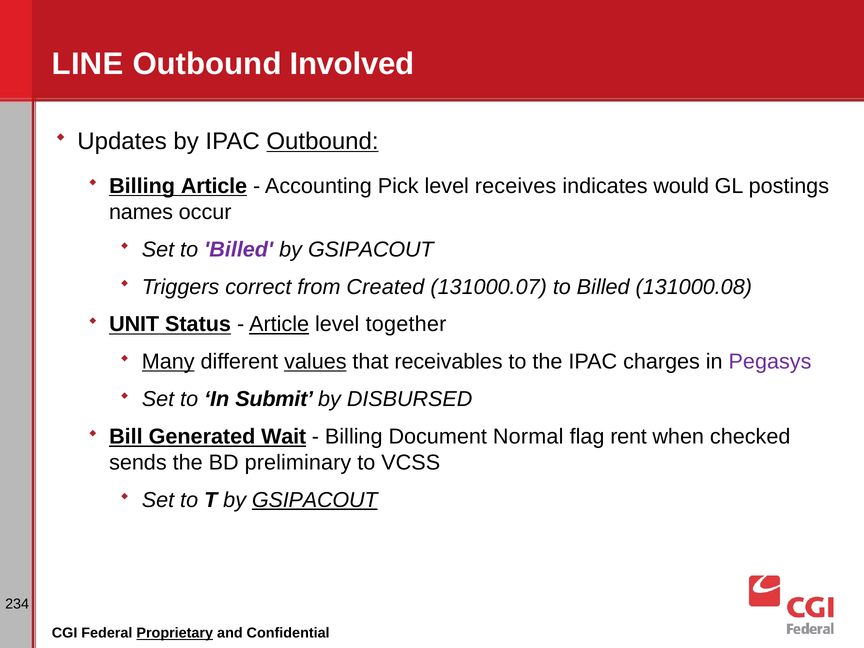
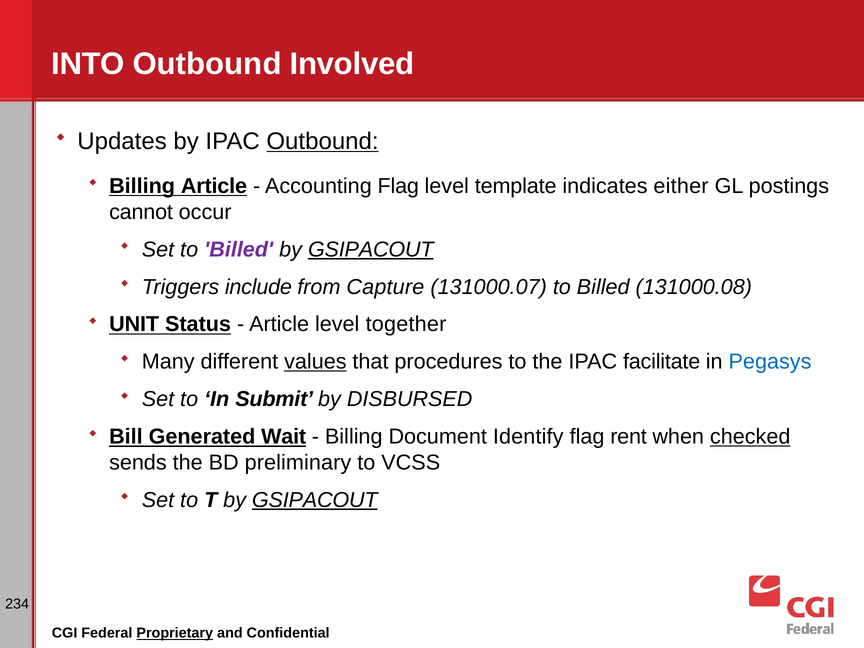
LINE: LINE -> INTO (88, 64)
Accounting Pick: Pick -> Flag (398, 186)
receives: receives -> template (516, 186)
would: would -> either (681, 186)
names: names -> cannot (141, 212)
GSIPACOUT underline: none -> present (371, 249)
correct: correct -> include (258, 287)
Created: Created -> Capture (385, 287)
Article underline: present -> none (279, 324)
Many underline: present -> none (168, 362)
receivables: receivables -> procedures (448, 362)
charges: charges -> facilitate (662, 362)
Pegasys colour: purple -> blue (770, 362)
Normal: Normal -> Identify (528, 437)
checked underline: none -> present (750, 437)
